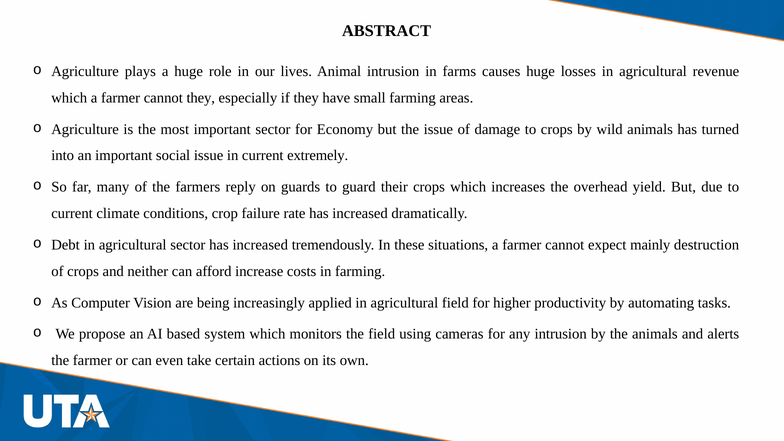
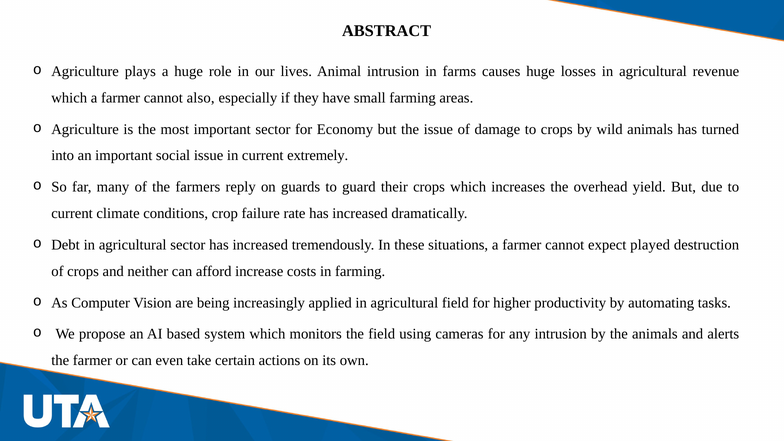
cannot they: they -> also (201, 98)
mainly: mainly -> played (650, 245)
